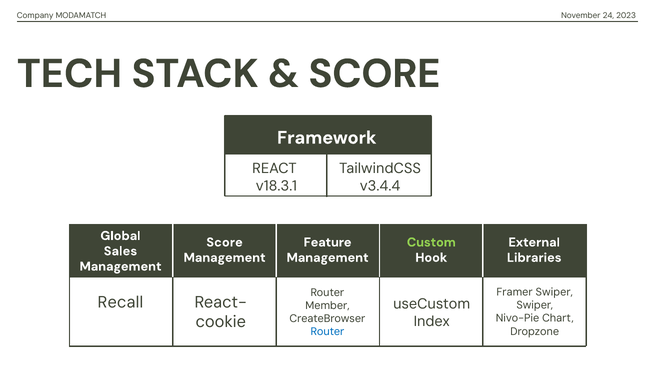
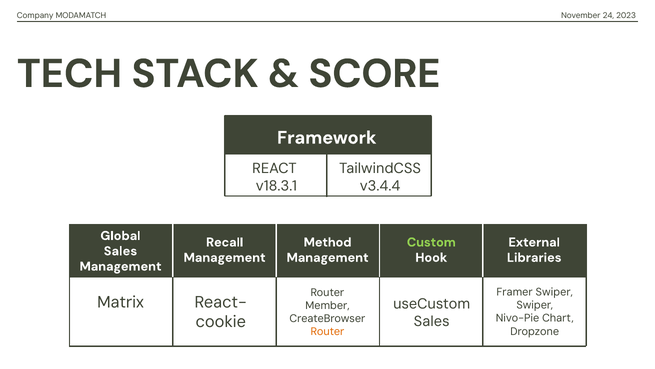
Score: Score -> Recall (225, 242)
Feature: Feature -> Method (328, 242)
Recall: Recall -> Matrix (121, 302)
Index: Index -> Sales (432, 321)
Router colour: blue -> orange (327, 331)
